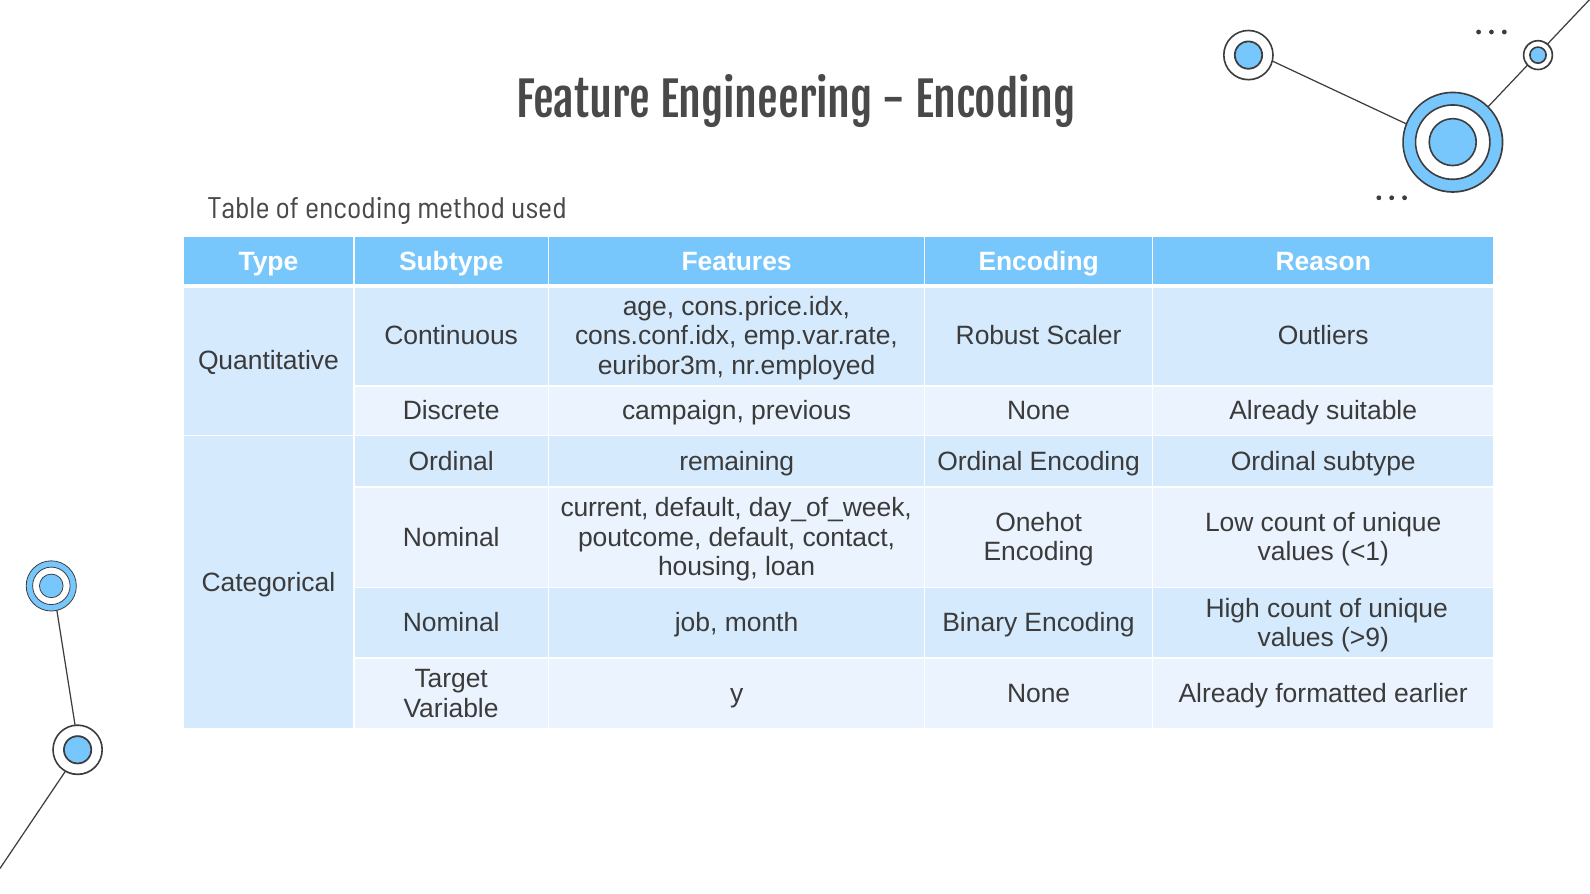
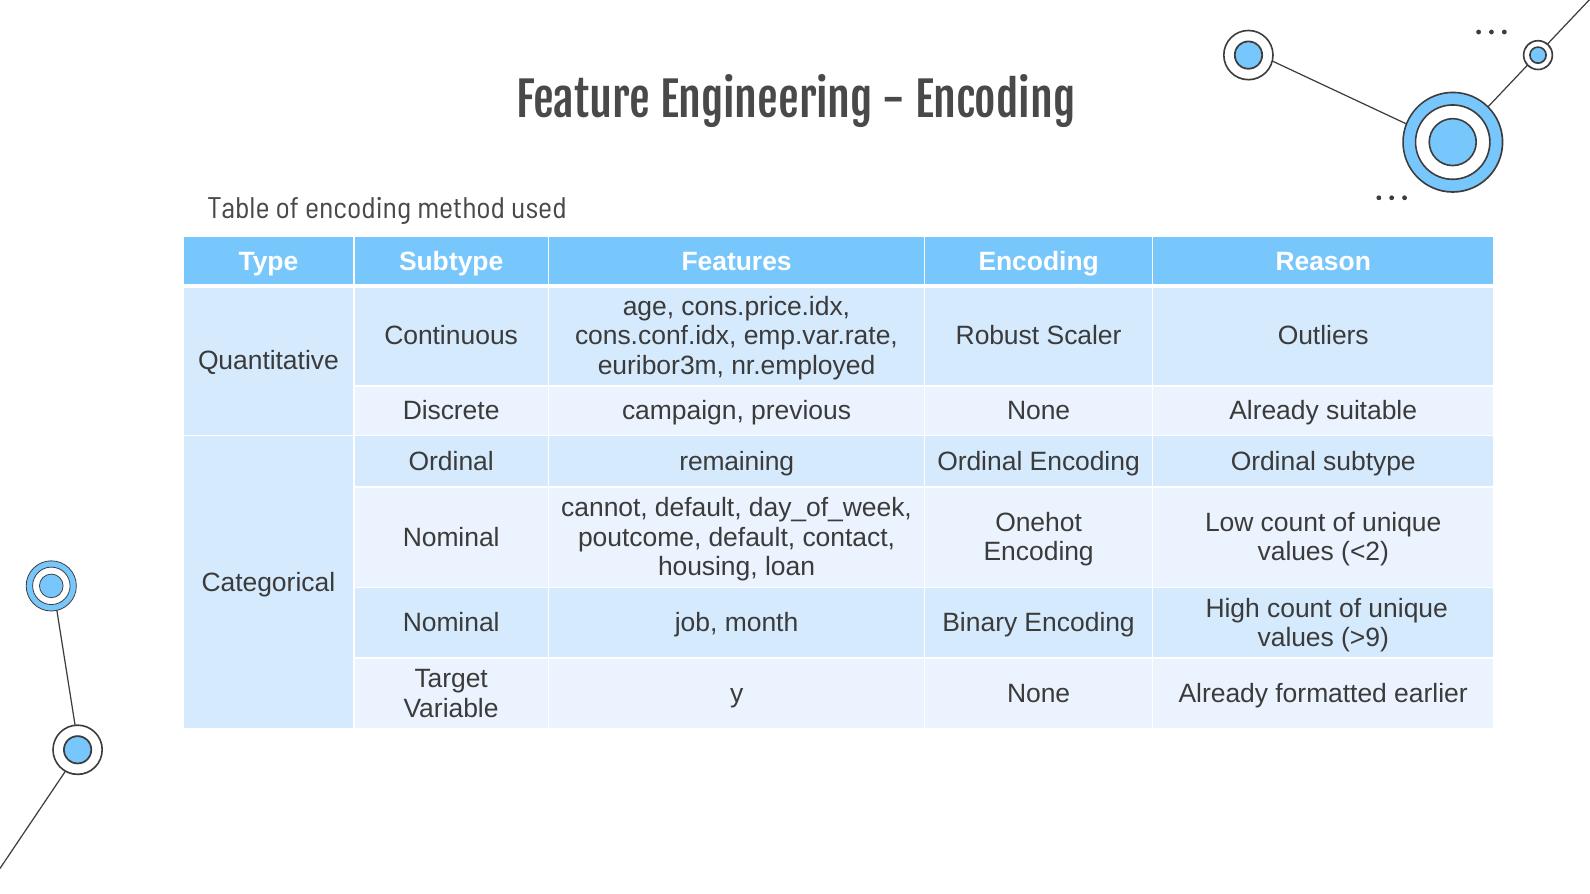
current: current -> cannot (605, 508)
<1: <1 -> <2 (1365, 552)
